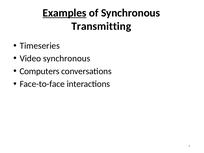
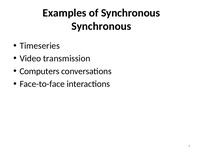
Examples underline: present -> none (65, 13)
Transmitting: Transmitting -> Synchronous (101, 26)
Video synchronous: synchronous -> transmission (67, 58)
